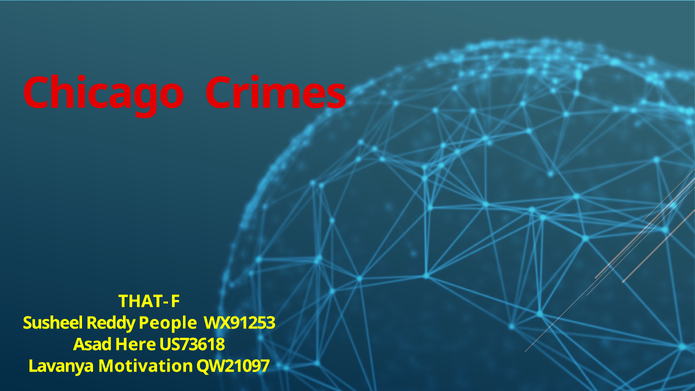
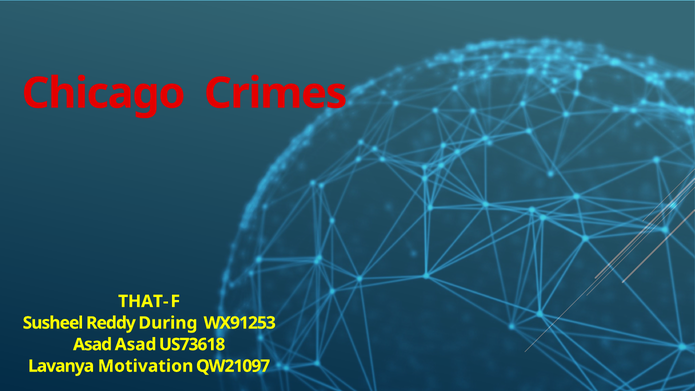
People: People -> During (168, 323)
Asad Here: Here -> Asad (136, 344)
